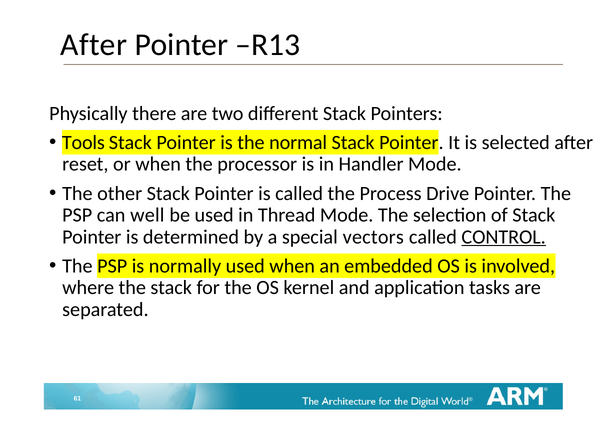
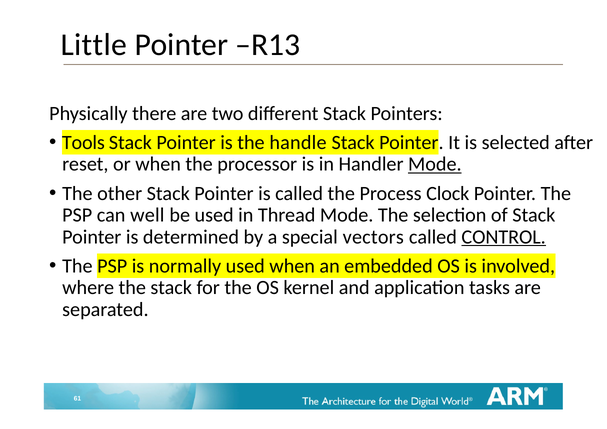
After: After -> Little (94, 45)
normal: normal -> handle (298, 142)
Mode underline: none -> present (435, 164)
Drive: Drive -> Clock (448, 193)
